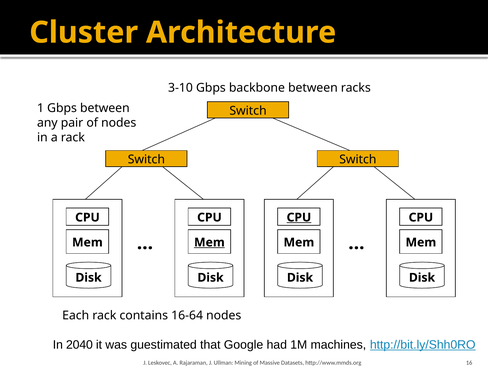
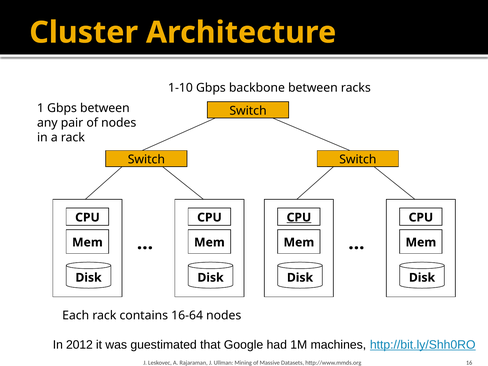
3-10: 3-10 -> 1-10 (180, 88)
Mem underline: present -> none (209, 242)
2040: 2040 -> 2012 (79, 345)
